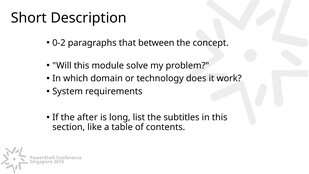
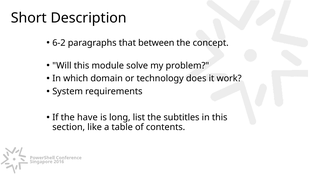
0-2: 0-2 -> 6-2 (59, 43)
after: after -> have (87, 117)
